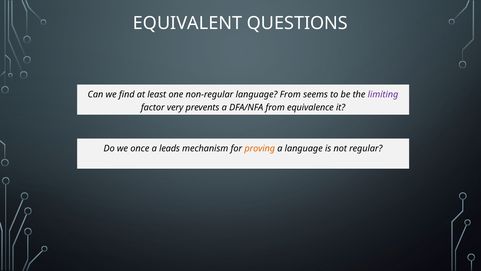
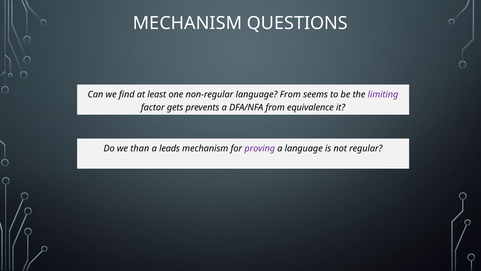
EQUIVALENT: EQUIVALENT -> MECHANISM (188, 23)
very: very -> gets (175, 107)
once: once -> than (140, 148)
proving colour: orange -> purple (260, 148)
